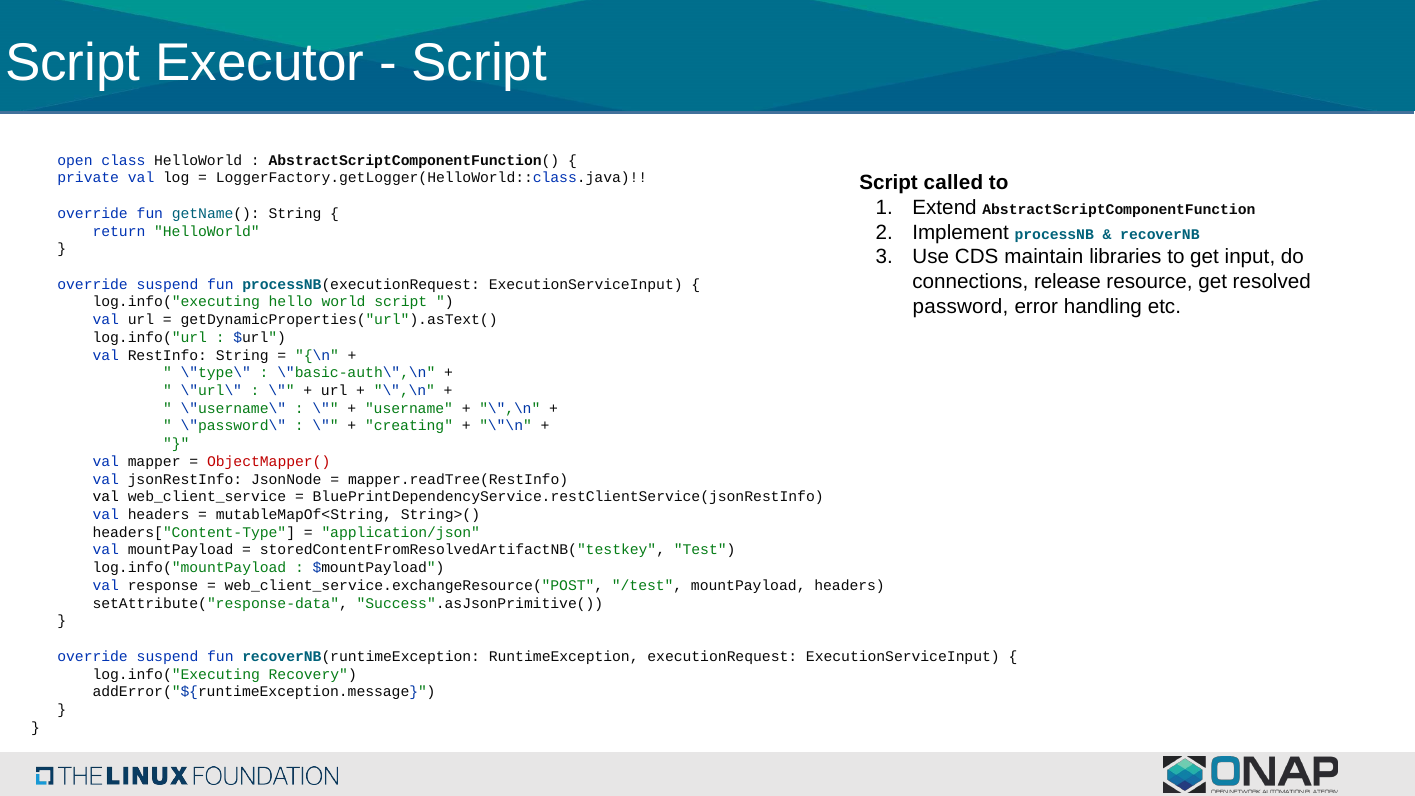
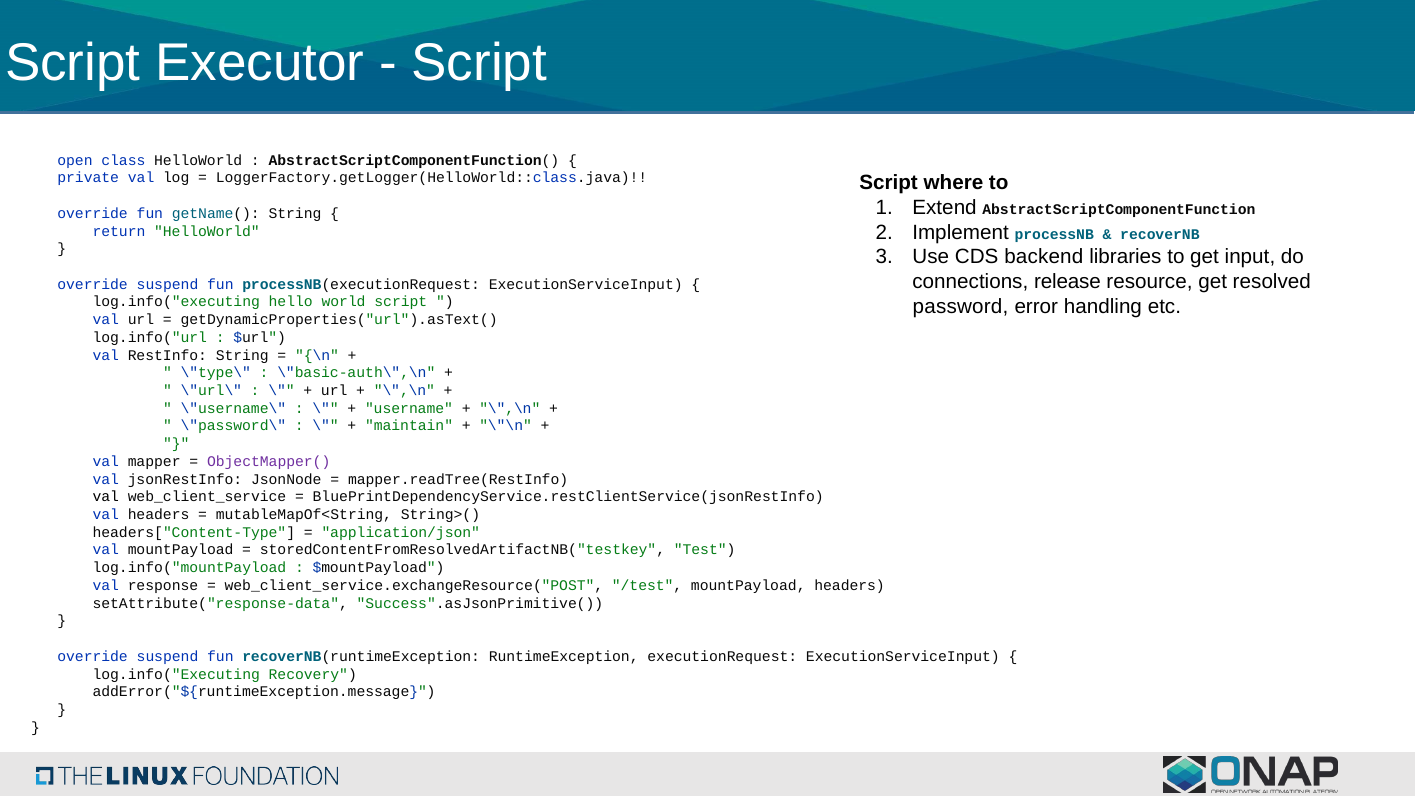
called: called -> where (953, 183)
maintain: maintain -> backend (1044, 257)
creating: creating -> maintain (409, 426)
ObjectMapper( colour: red -> purple (269, 461)
